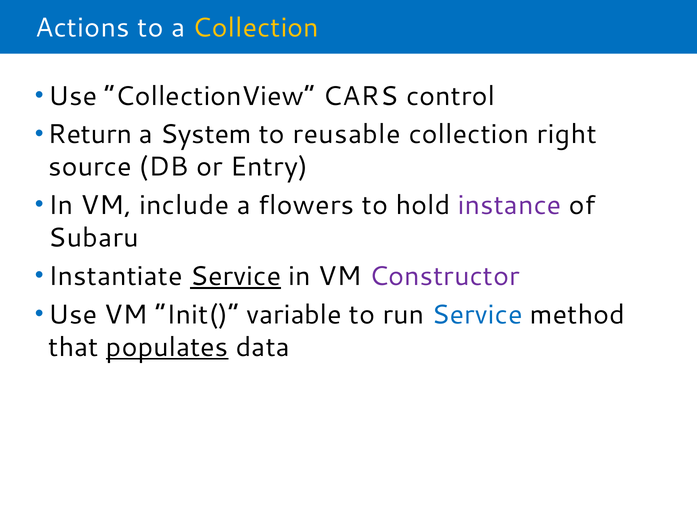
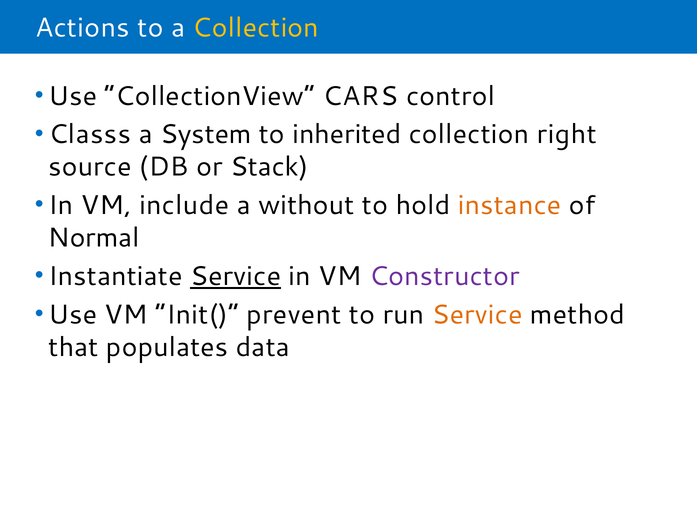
Return: Return -> Classs (90, 134)
reusable: reusable -> inherited (347, 134)
Entry: Entry -> Stack (269, 167)
flowers: flowers -> without (306, 205)
instance colour: purple -> orange (510, 205)
Subaru: Subaru -> Normal (94, 238)
variable: variable -> prevent (294, 315)
Service colour: blue -> orange (477, 315)
populates underline: present -> none (167, 347)
